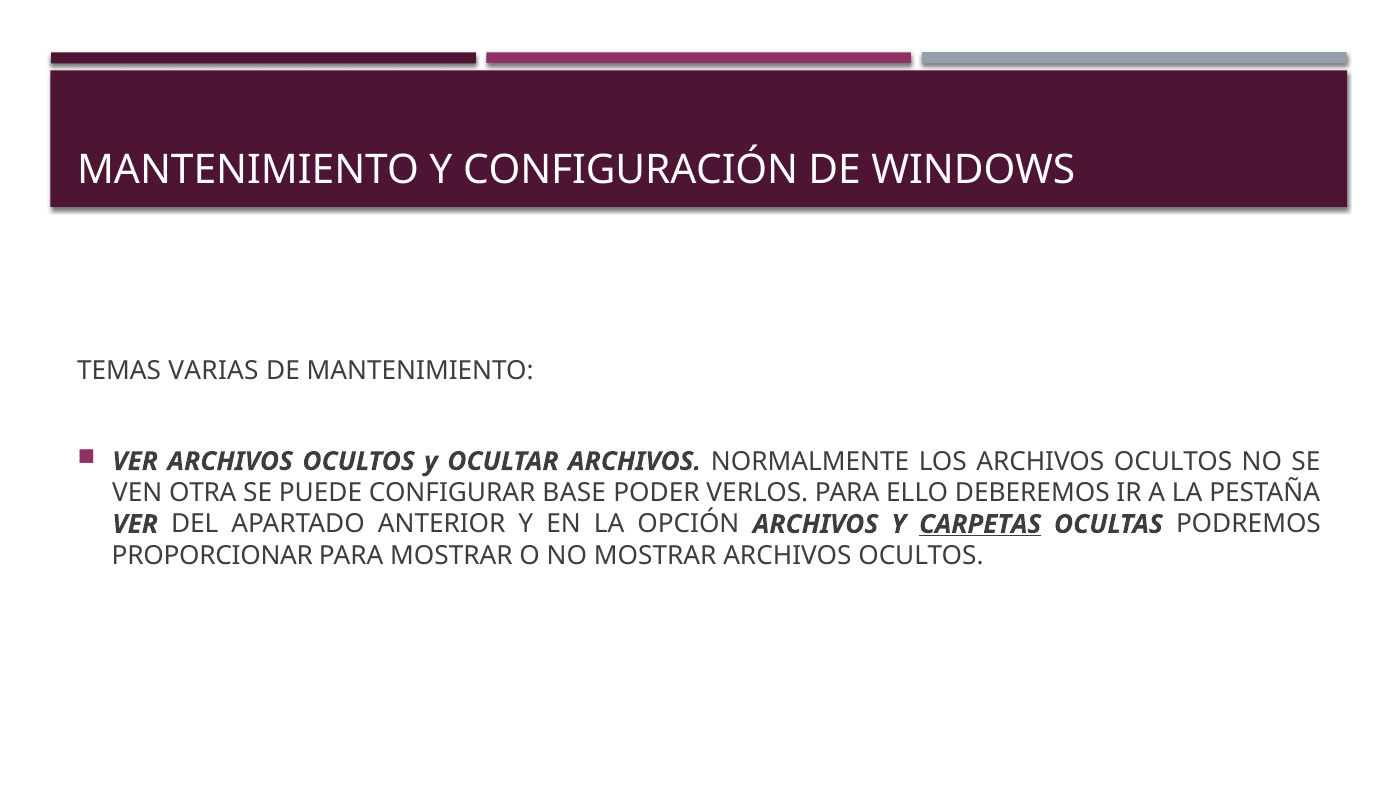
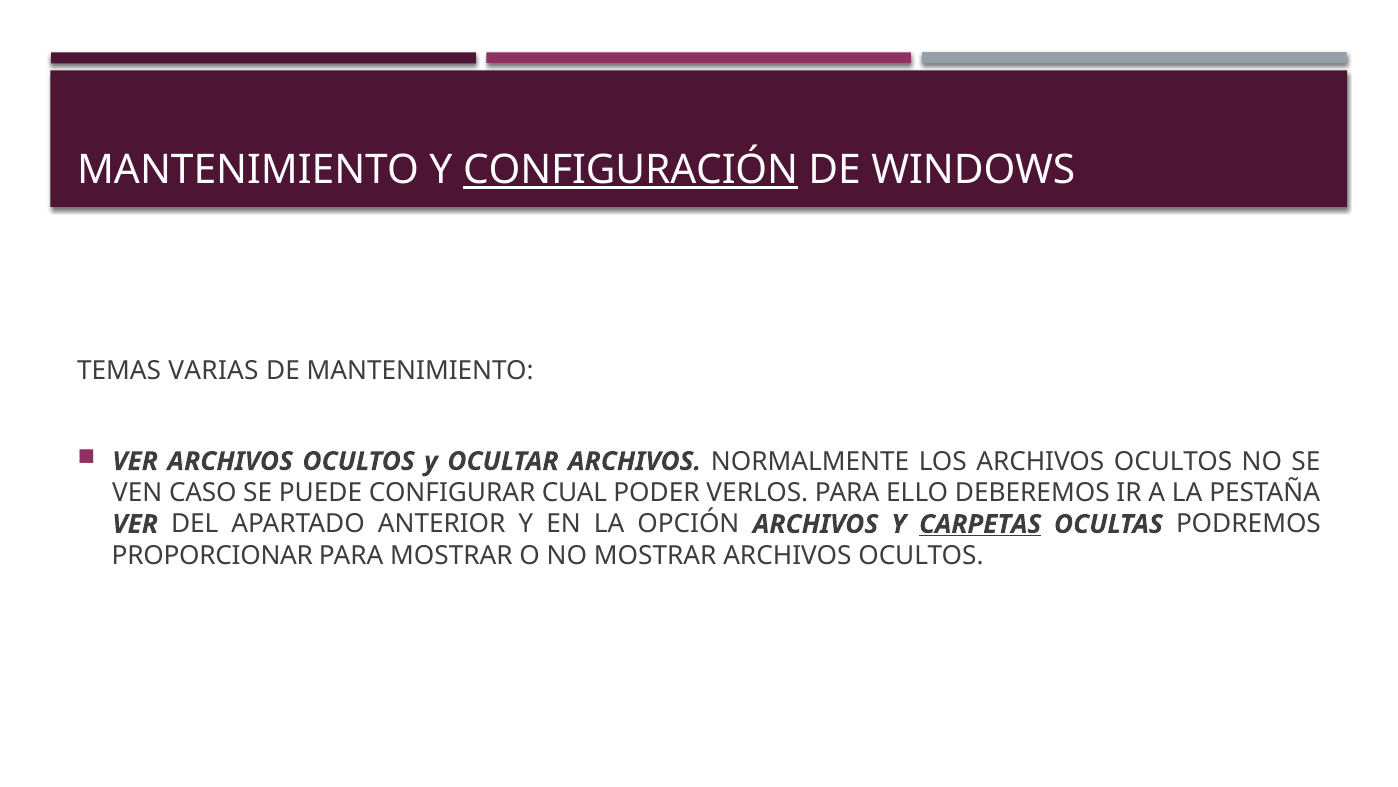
CONFIGURACIÓN underline: none -> present (631, 170)
OTRA: OTRA -> CASO (203, 492)
BASE: BASE -> CUAL (575, 492)
